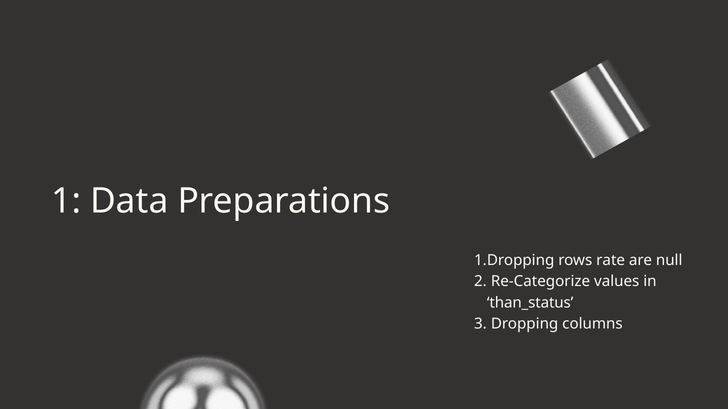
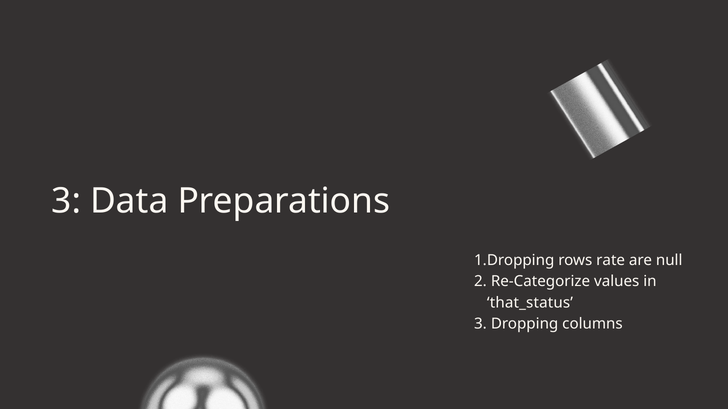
1: 1 -> 3 (66, 201)
than_status: than_status -> that_status (530, 303)
